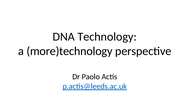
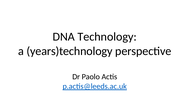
more)technology: more)technology -> years)technology (70, 51)
